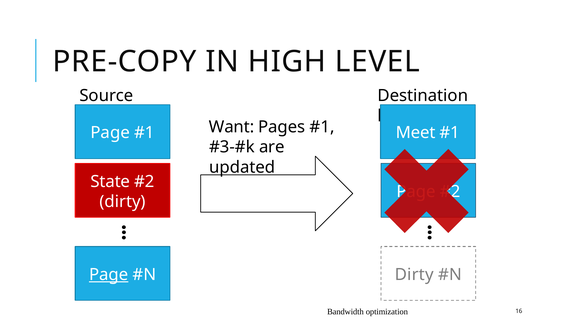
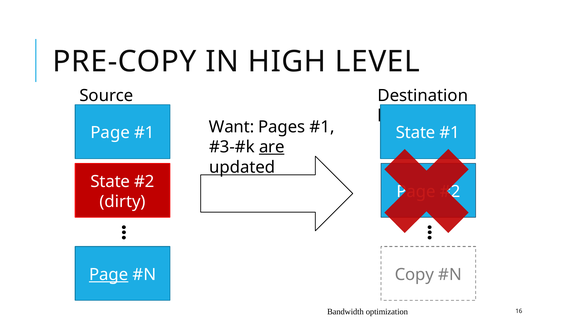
Meet: Meet -> State (416, 133)
are underline: none -> present (272, 147)
Dirty: Dirty -> Copy (414, 275)
